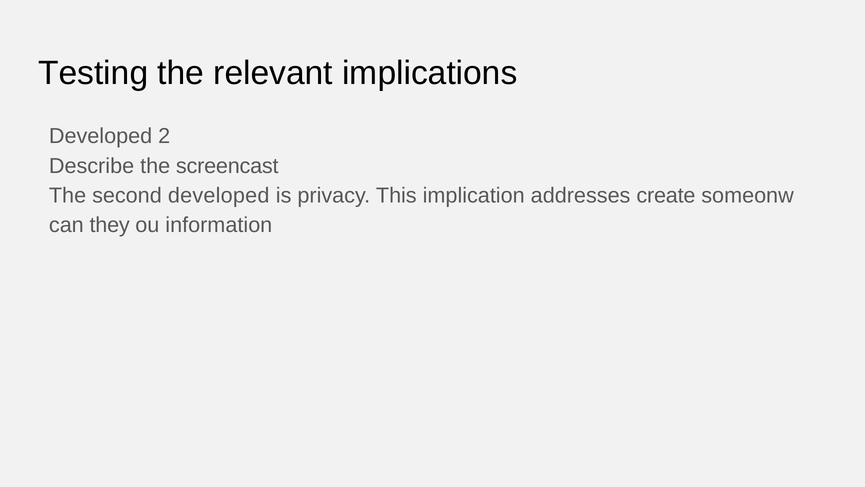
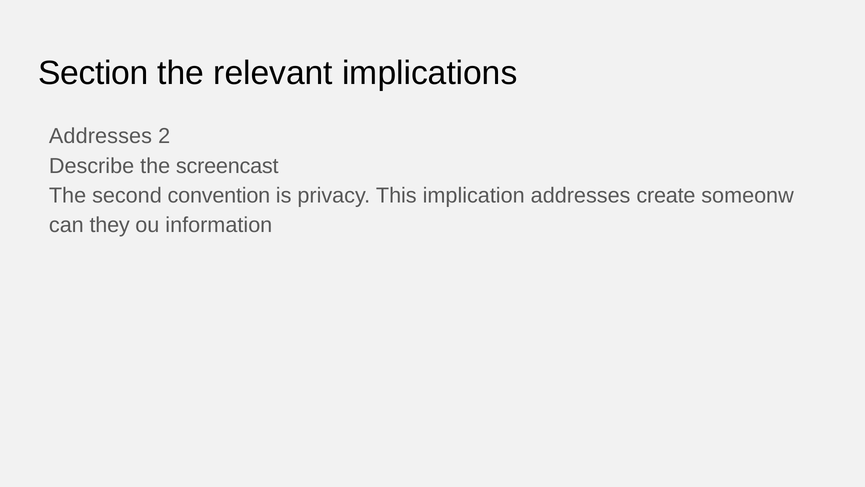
Testing: Testing -> Section (93, 73)
Developed: Developed -> Addresses (101, 136)
second developed: developed -> convention (219, 195)
